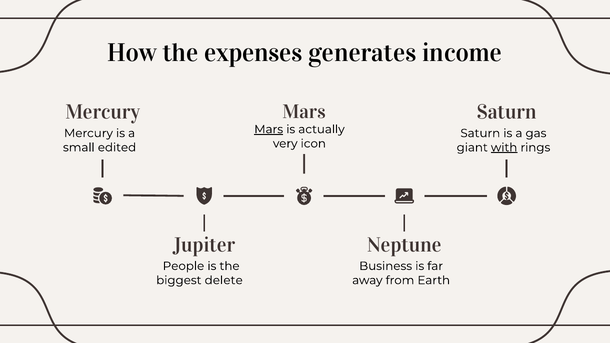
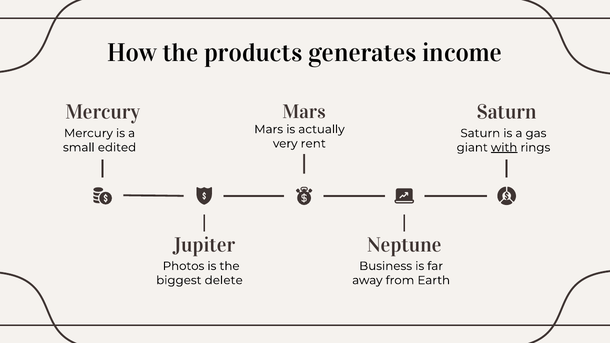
expenses: expenses -> products (253, 53)
Mars underline: present -> none (269, 129)
icon: icon -> rent (313, 144)
People: People -> Photos (184, 266)
